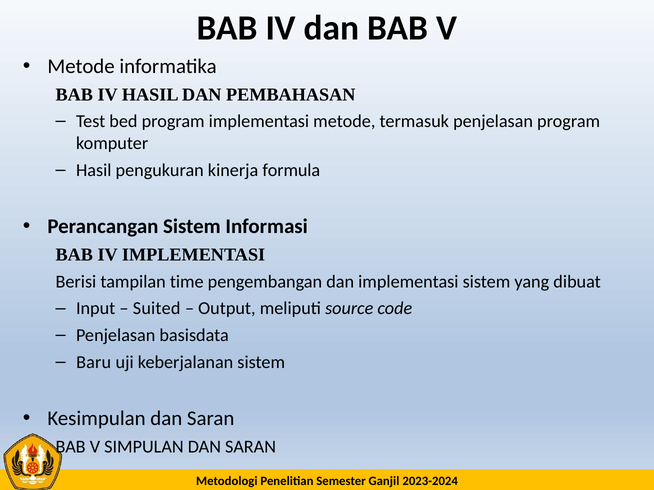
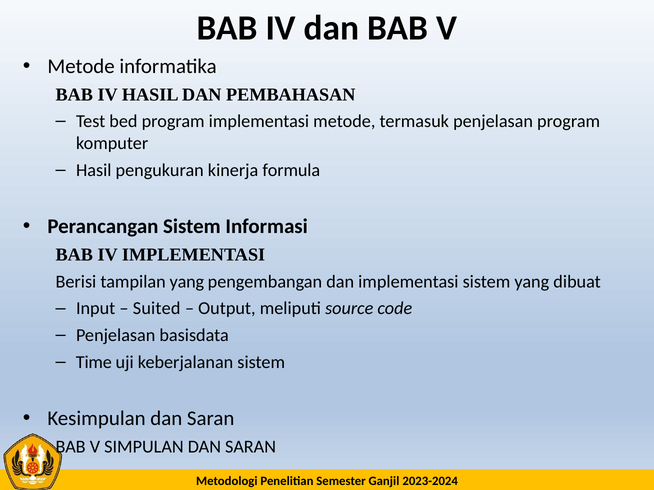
tampilan time: time -> yang (187, 282)
Baru: Baru -> Time (94, 363)
